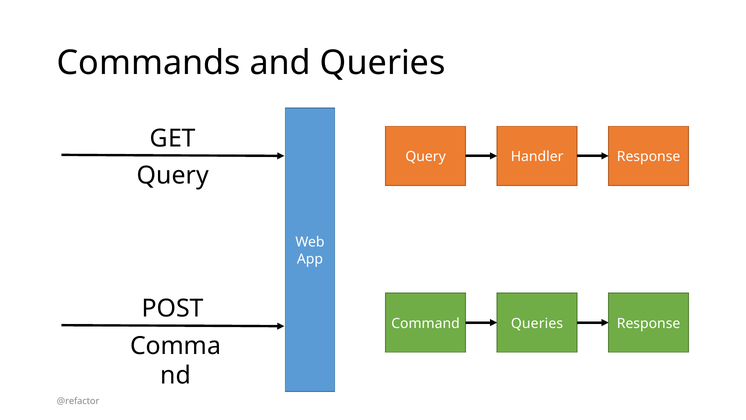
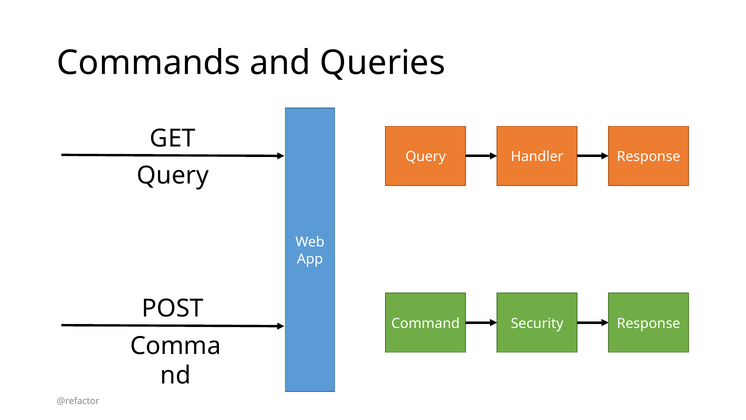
Command Queries: Queries -> Security (537, 323)
